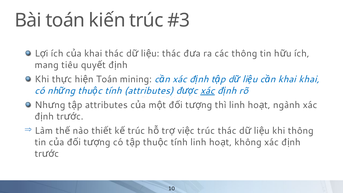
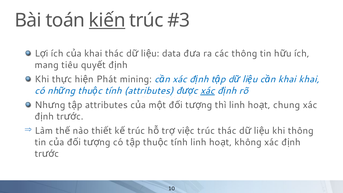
kiến underline: none -> present (107, 20)
thác: thác -> data (171, 54)
Toán: Toán -> Phát (107, 79)
ngành: ngành -> chung (287, 105)
